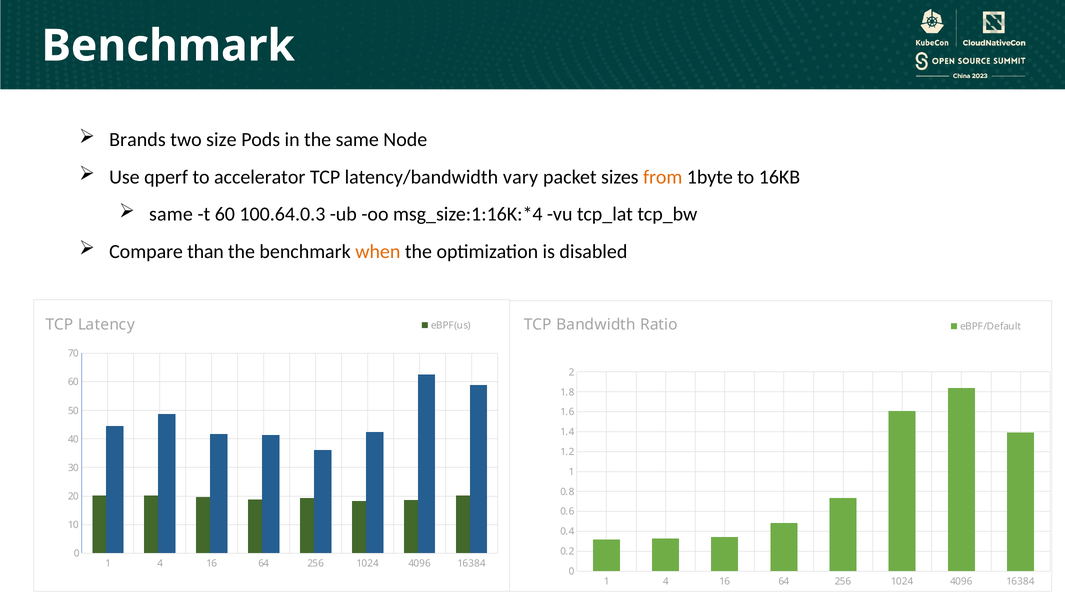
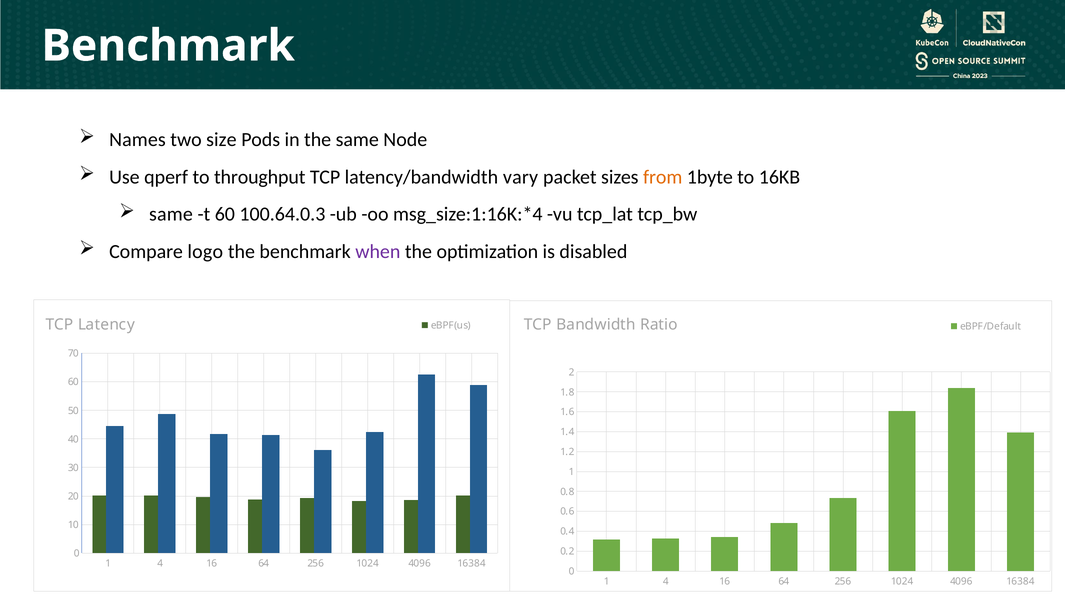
Brands: Brands -> Names (137, 140)
accelerator: accelerator -> throughput (260, 177)
than: than -> logo (205, 252)
when colour: orange -> purple (378, 252)
